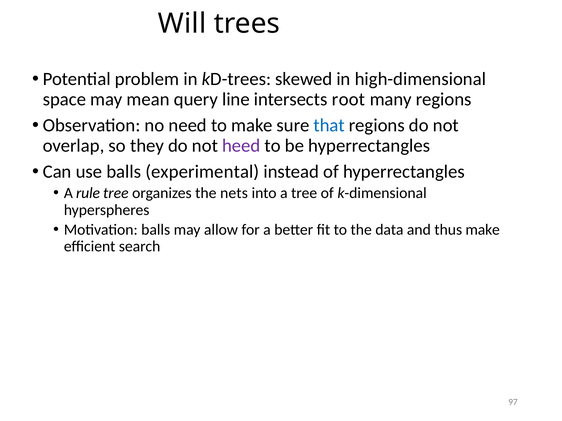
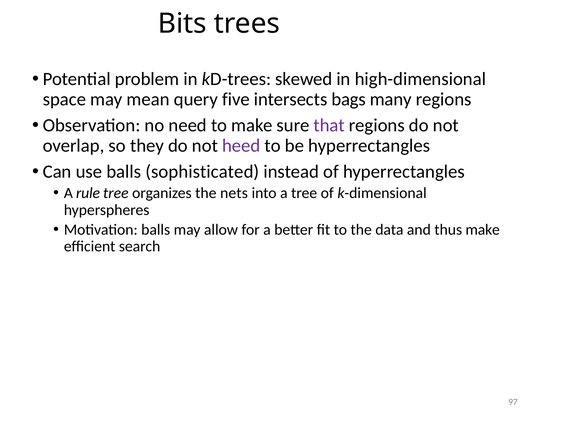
Will: Will -> Bits (182, 24)
line: line -> five (236, 99)
root: root -> bags (349, 99)
that colour: blue -> purple (329, 125)
experimental: experimental -> sophisticated (202, 172)
